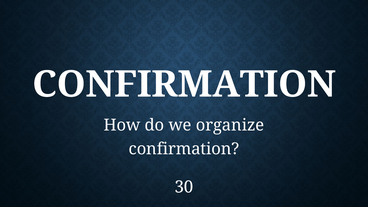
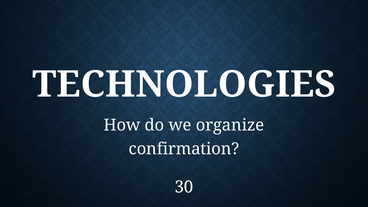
CONFIRMATION: CONFIRMATION -> TECHNOLOGIES (184, 84)
